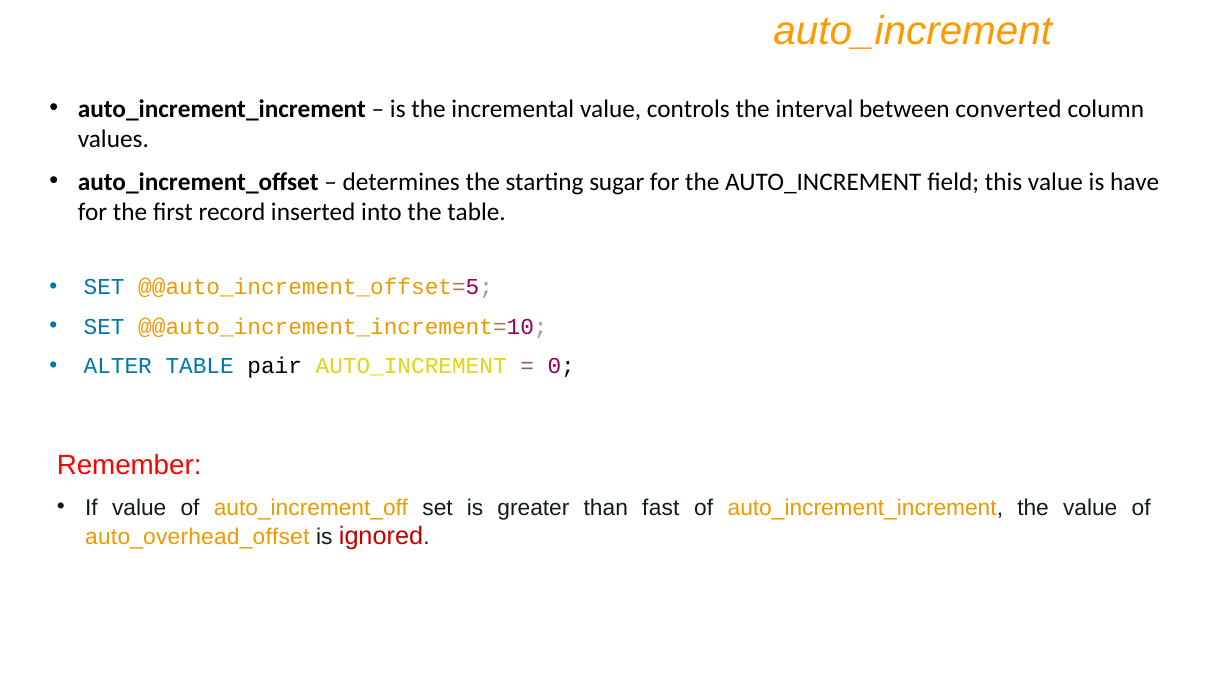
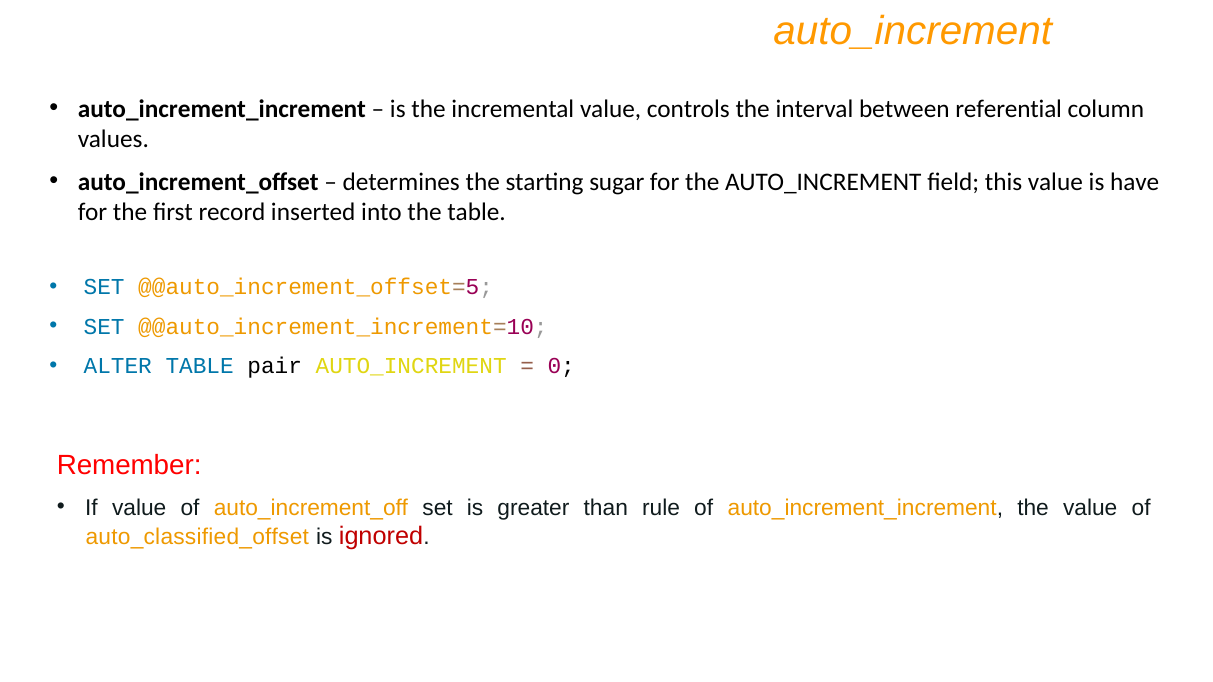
converted: converted -> referential (1009, 109)
fast: fast -> rule (661, 508)
auto_overhead_offset: auto_overhead_offset -> auto_classified_offset (197, 538)
